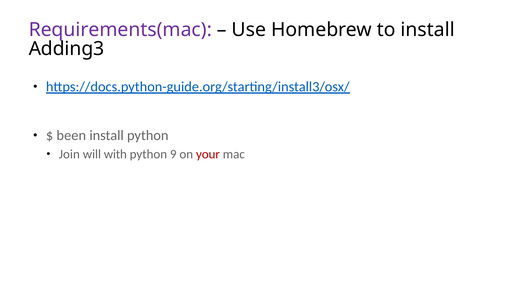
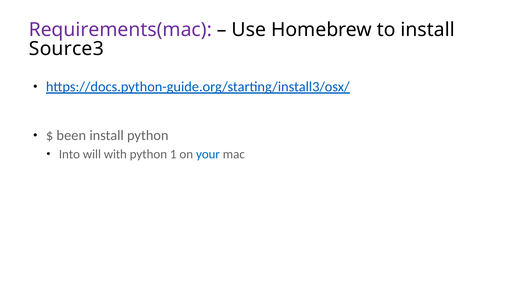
Adding3: Adding3 -> Source3 (66, 49)
Join: Join -> Into (69, 154)
9: 9 -> 1 (173, 154)
your colour: red -> blue (208, 154)
